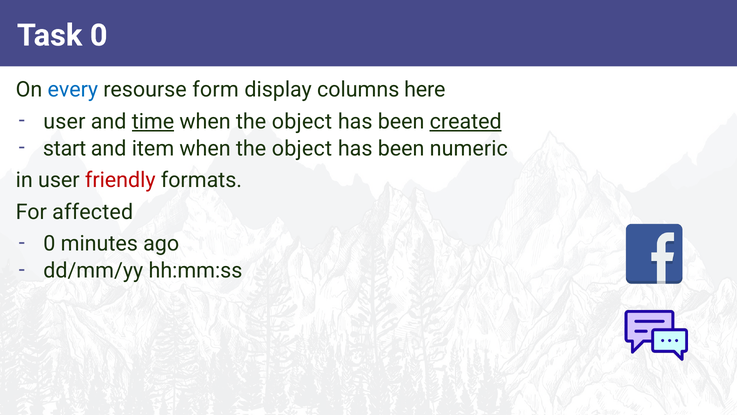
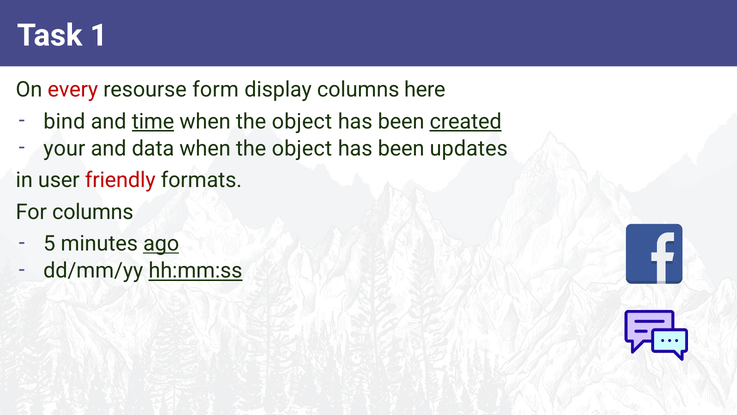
Task 0: 0 -> 1 (99, 35)
every colour: blue -> red (73, 90)
user: user -> bind (64, 121)
start: start -> your (64, 148)
item: item -> data (153, 148)
numeric: numeric -> updates (469, 148)
For affected: affected -> columns (93, 212)
0: 0 -> 5 (49, 243)
ago underline: none -> present (161, 243)
hh:mm:ss underline: none -> present (195, 271)
